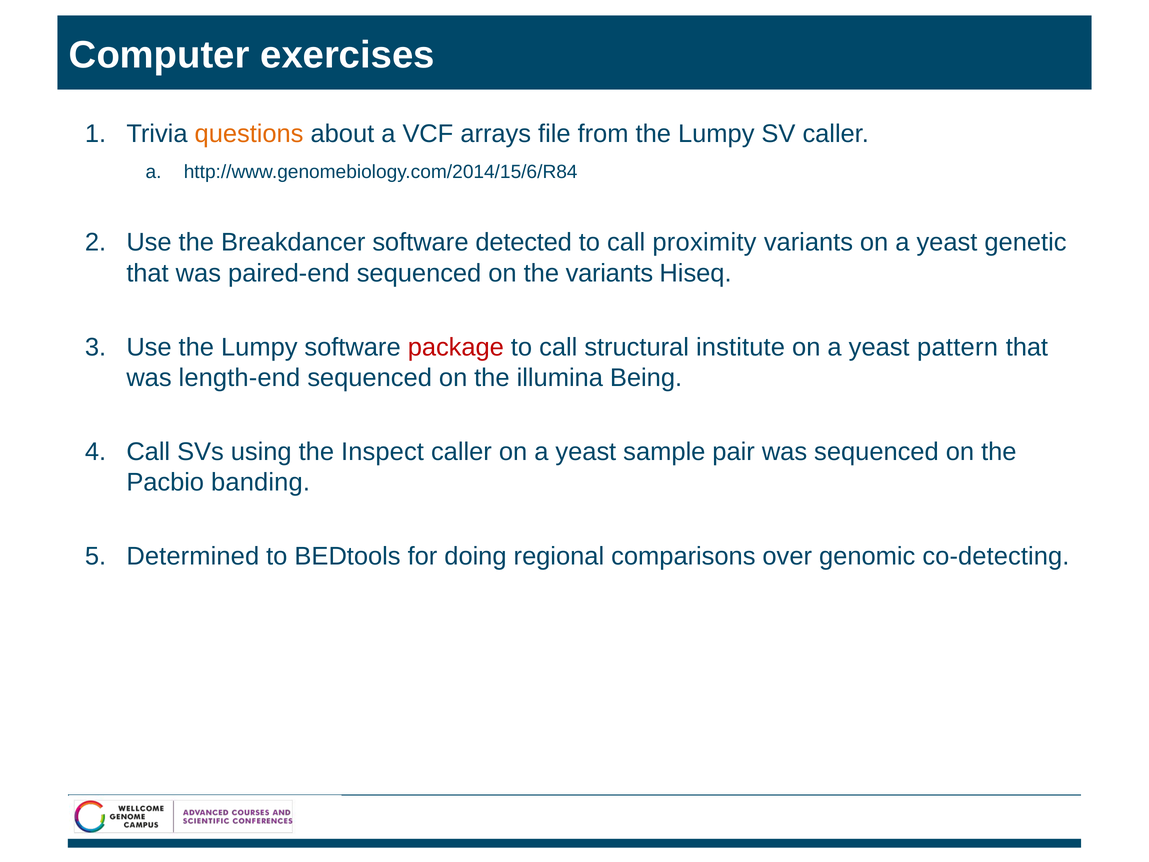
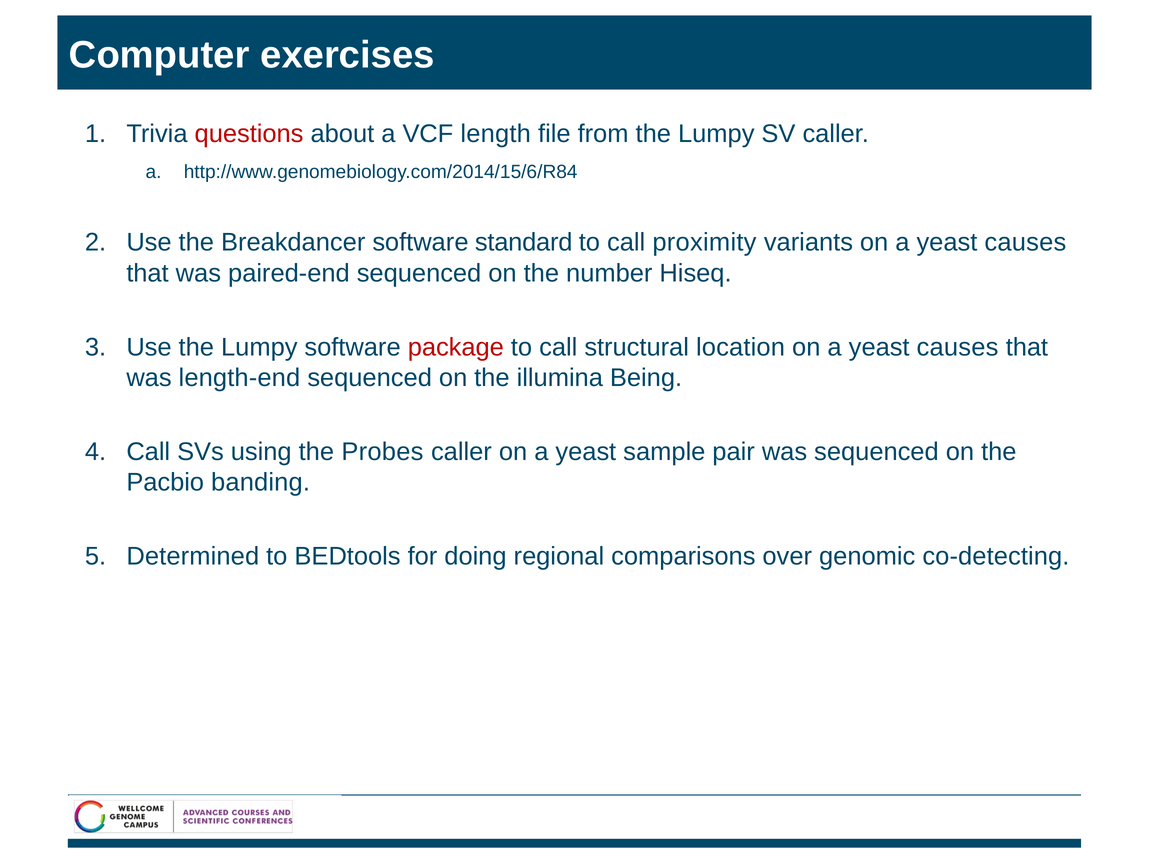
questions colour: orange -> red (249, 134)
arrays: arrays -> length (496, 134)
detected: detected -> standard (524, 242)
genetic: genetic -> causes (1025, 242)
the variants: variants -> number (609, 273)
institute: institute -> location (741, 347)
pattern: pattern -> causes (958, 347)
Inspect: Inspect -> Probes (382, 452)
